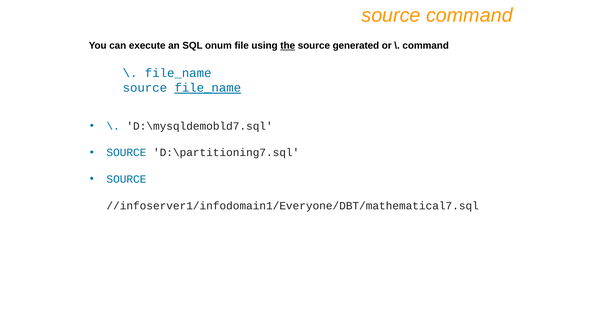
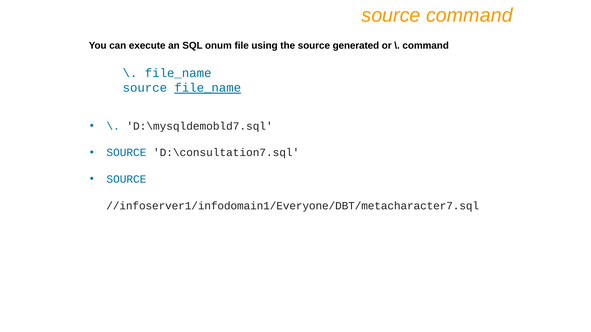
the underline: present -> none (288, 46)
D:\partitioning7.sql: D:\partitioning7.sql -> D:\consultation7.sql (226, 153)
//infoserver1/infodomain1/Everyone/DBT/mathematical7.sql: //infoserver1/infodomain1/Everyone/DBT/mathematical7.sql -> //infoserver1/infodomain1/Everyone/DBT/metacharacter7.sql (293, 206)
